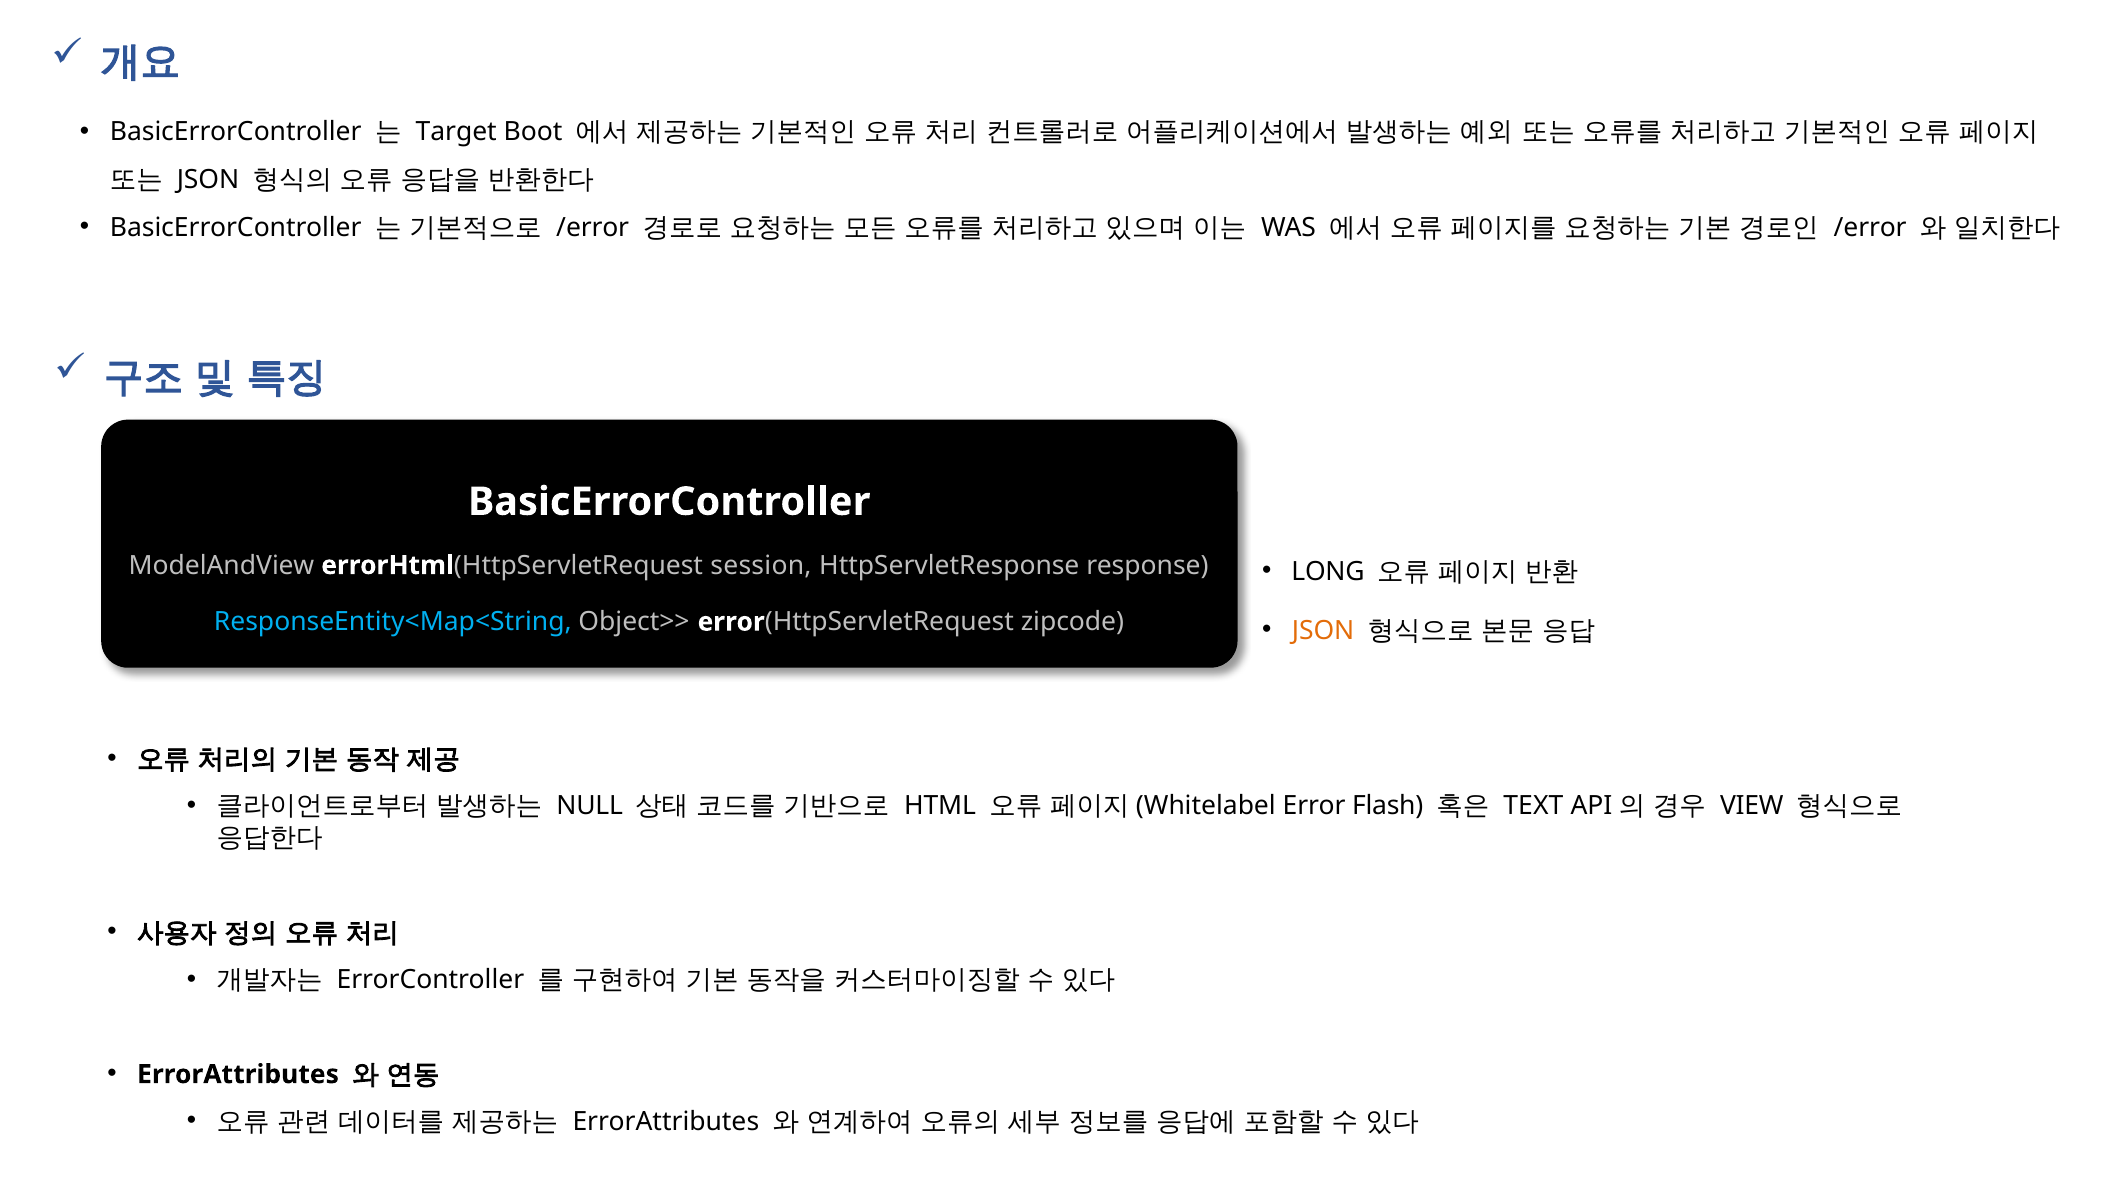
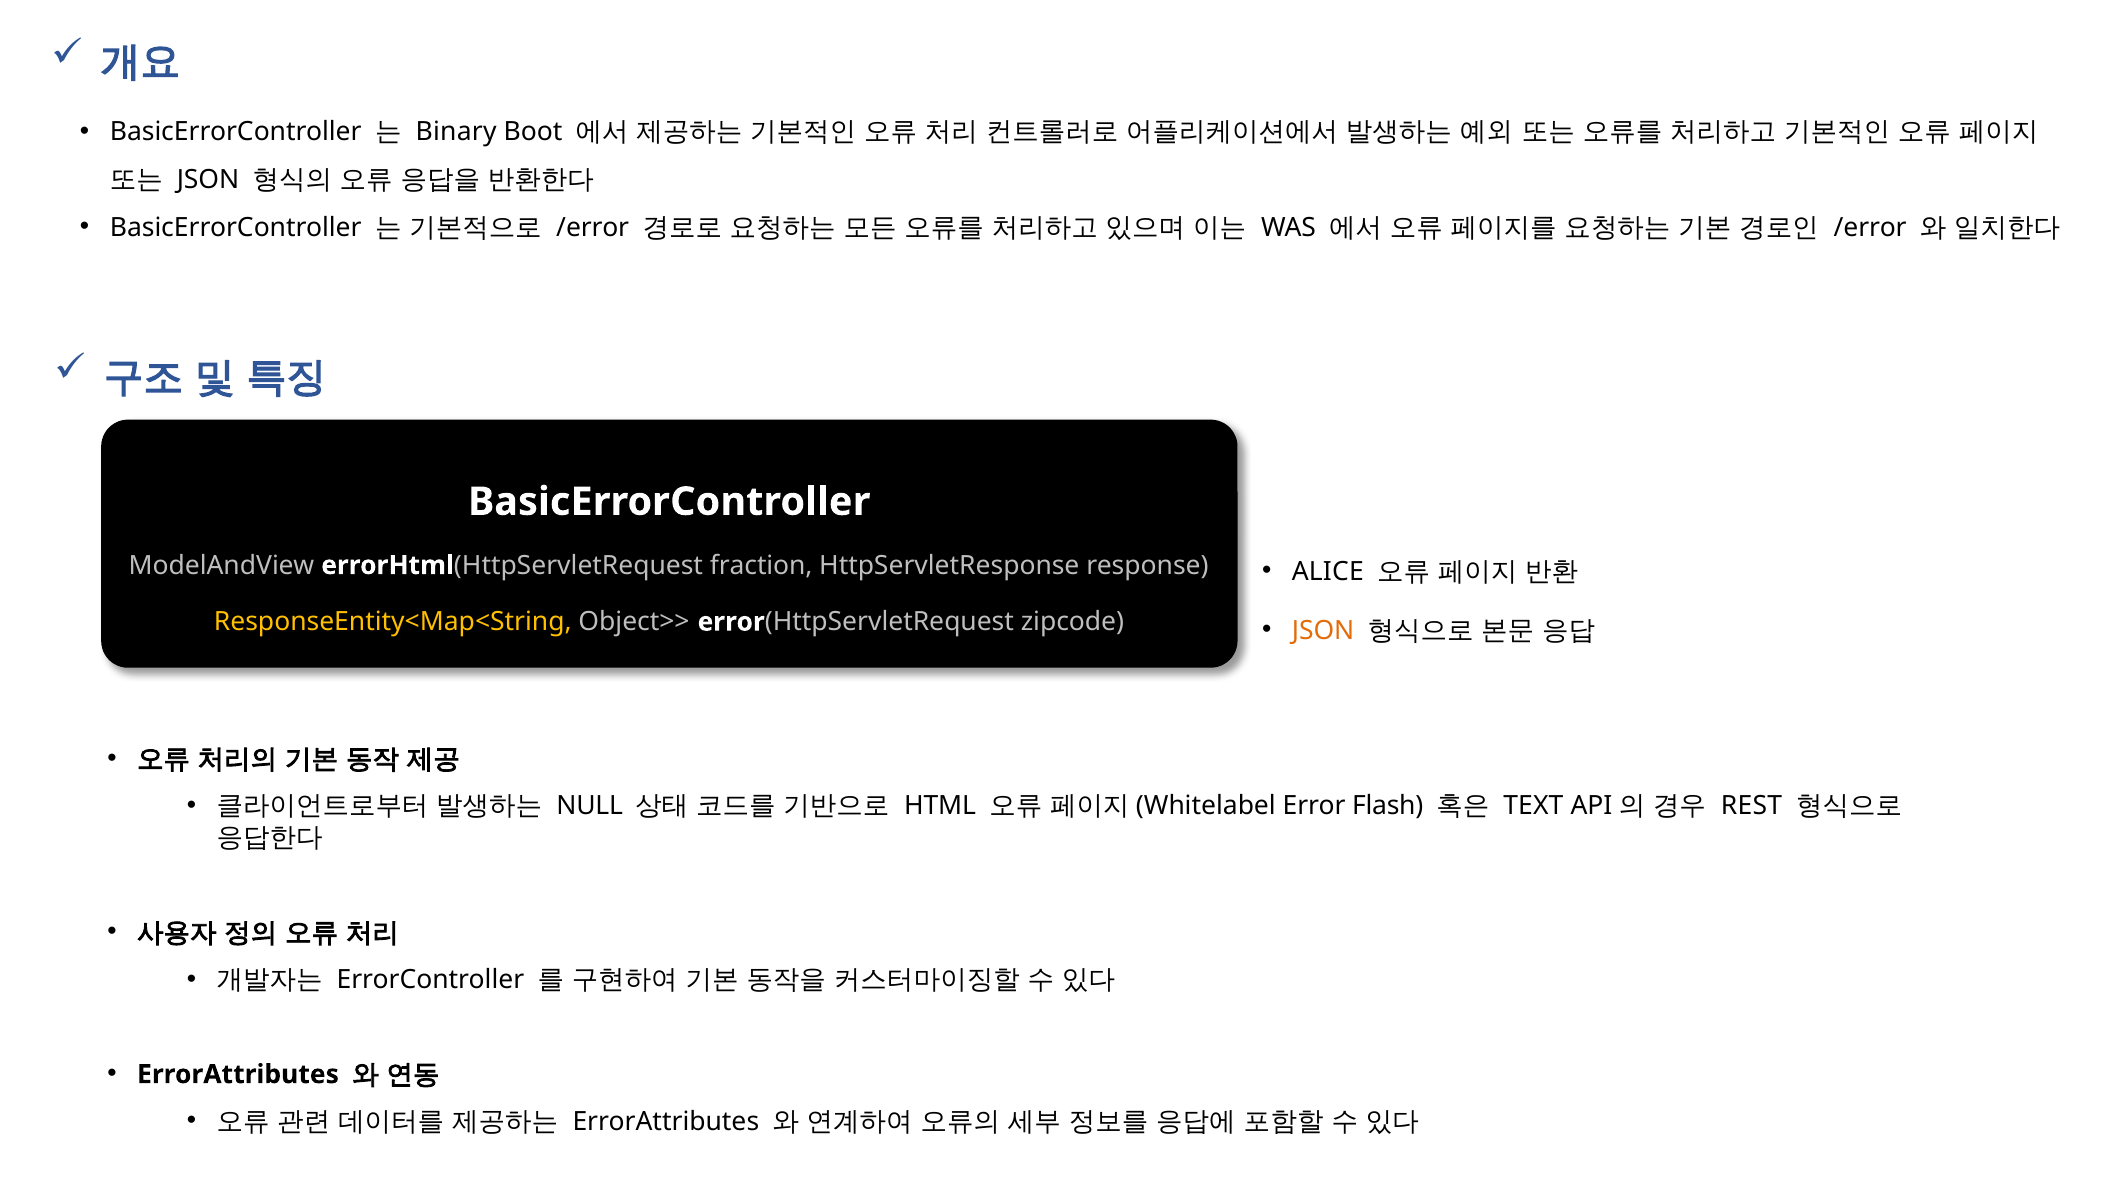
Target: Target -> Binary (456, 132)
LONG: LONG -> ALICE (1328, 572)
session: session -> fraction (761, 565)
ResponseEntity<Map<String colour: light blue -> yellow (393, 622)
VIEW: VIEW -> REST (1751, 806)
